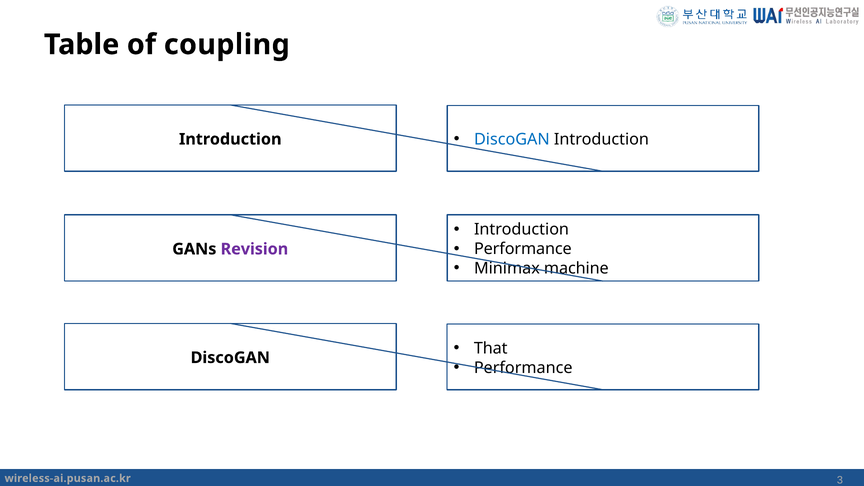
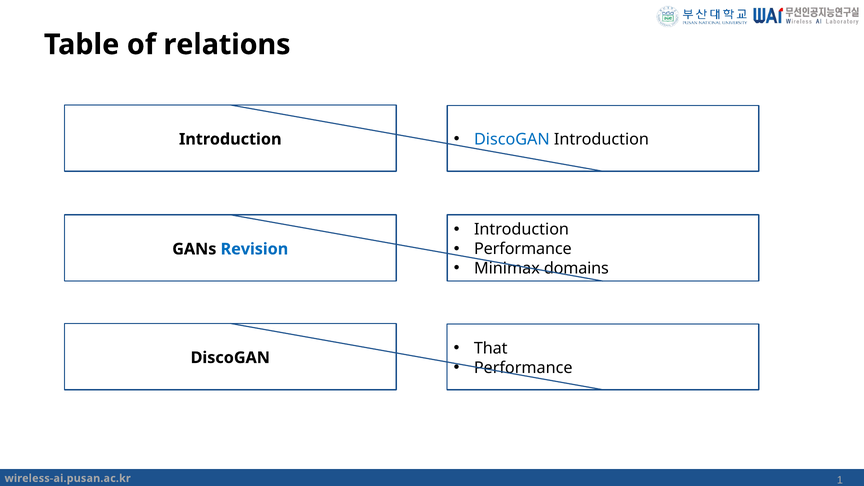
coupling: coupling -> relations (227, 45)
Revision colour: purple -> blue (254, 249)
machine: machine -> domains (576, 268)
3: 3 -> 1 (840, 480)
